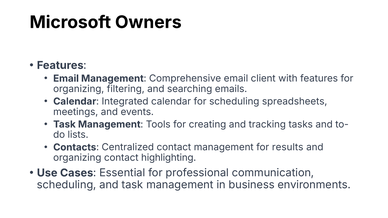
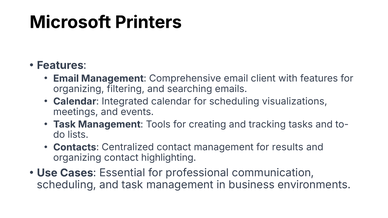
Owners: Owners -> Printers (148, 22)
spreadsheets: spreadsheets -> visualizations (295, 102)
